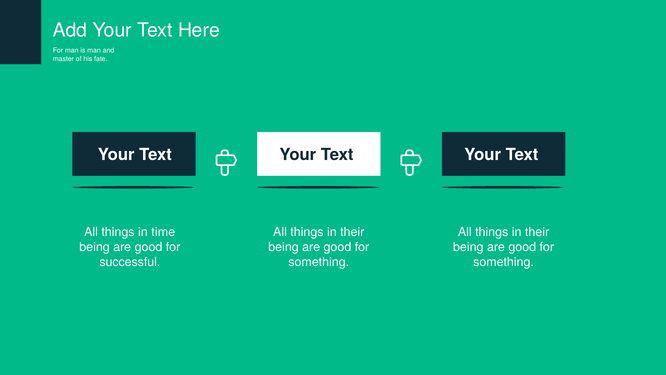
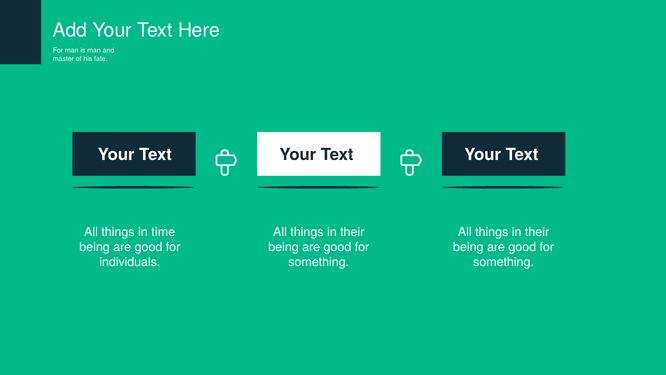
successful: successful -> individuals (130, 262)
